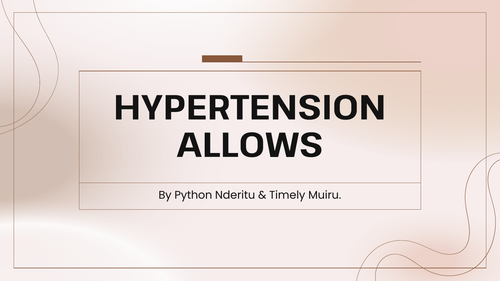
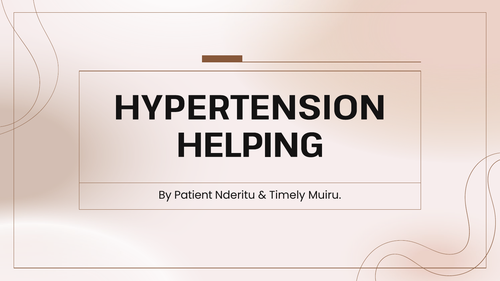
ALLOWS: ALLOWS -> HELPING (250, 146)
Python: Python -> Patient (193, 196)
